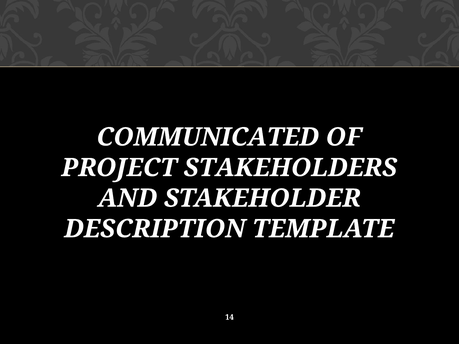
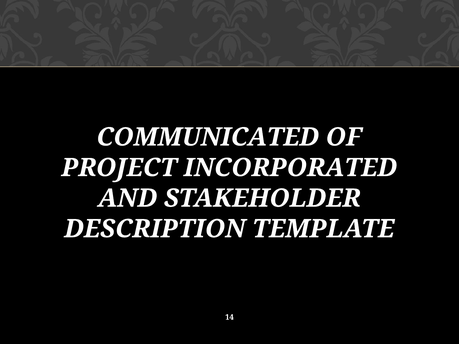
STAKEHOLDERS: STAKEHOLDERS -> INCORPORATED (290, 168)
